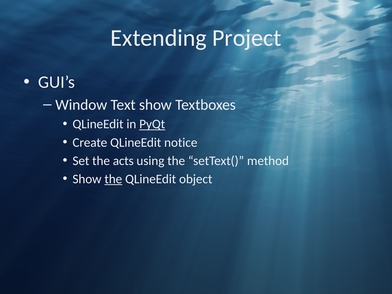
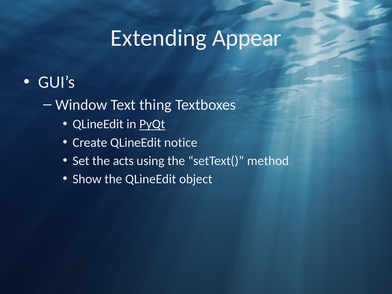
Project: Project -> Appear (247, 38)
Text show: show -> thing (155, 105)
the underline: present -> none (113, 179)
